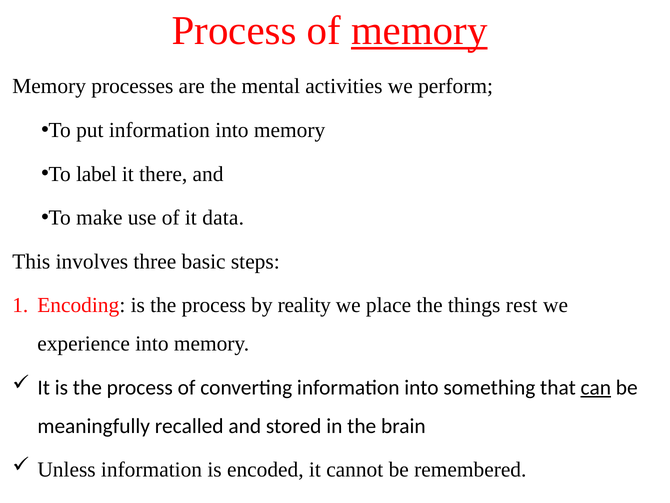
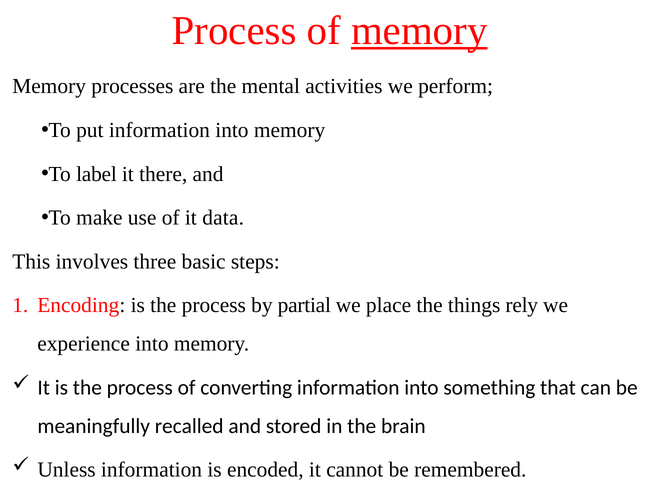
reality: reality -> partial (304, 305)
rest: rest -> rely (522, 305)
can underline: present -> none (596, 387)
